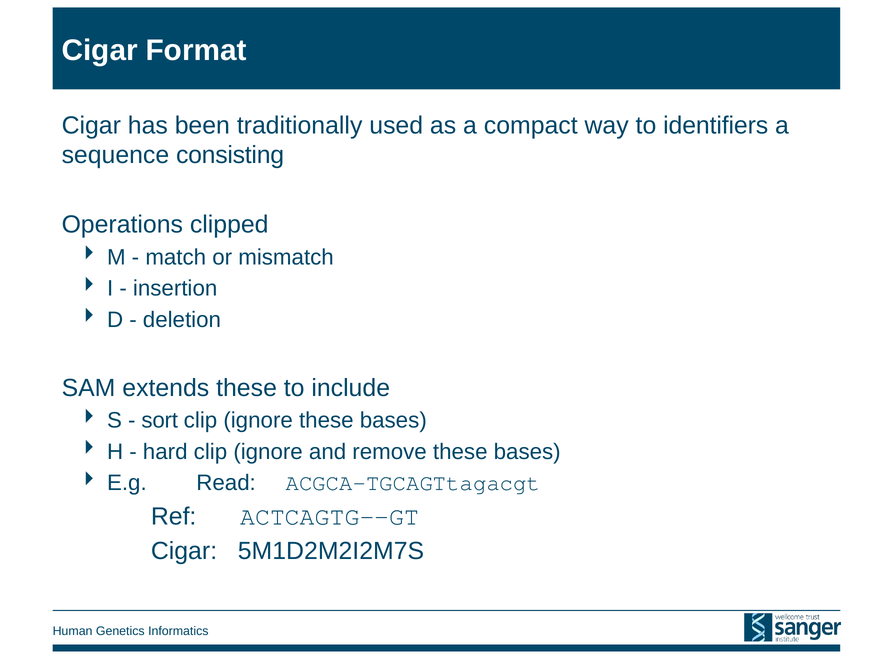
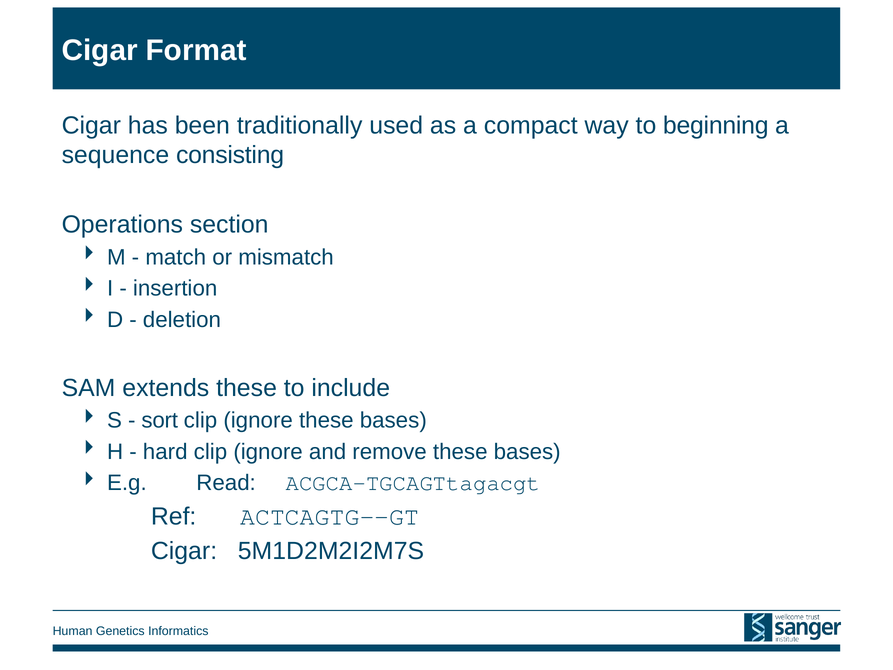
identifiers: identifiers -> beginning (716, 125)
clipped: clipped -> section (229, 225)
